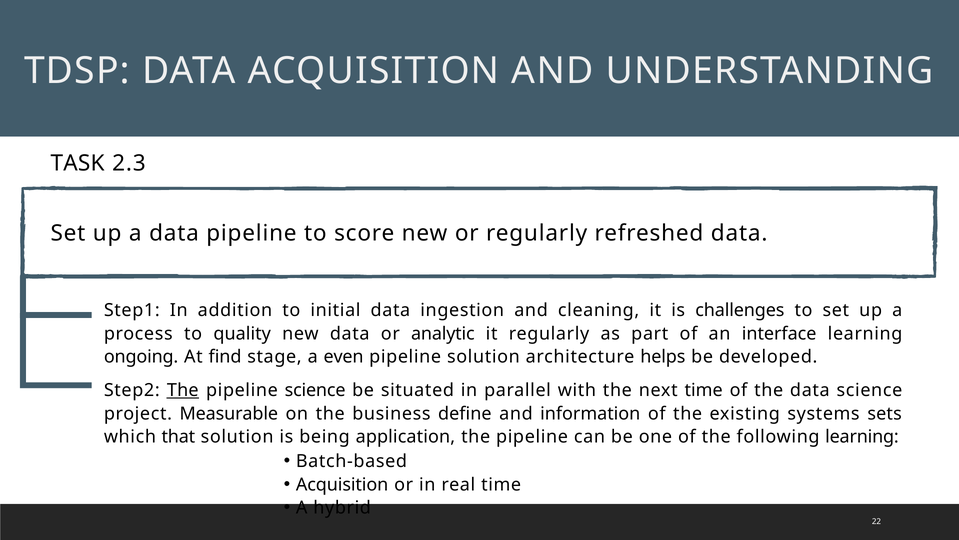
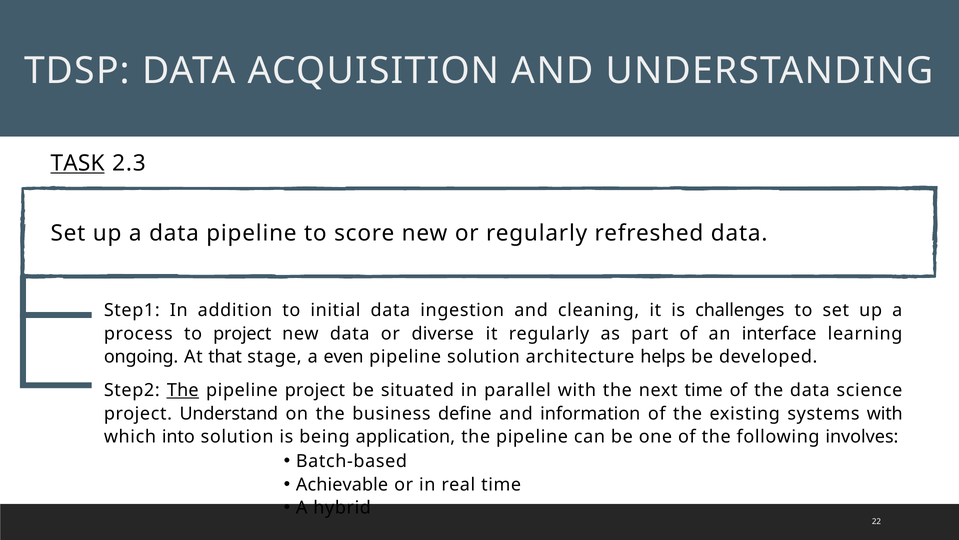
TASK underline: none -> present (78, 163)
to quality: quality -> project (242, 333)
analytic: analytic -> diverse (443, 333)
find: find -> that (225, 357)
pipeline science: science -> project (315, 390)
Measurable: Measurable -> Understand (229, 413)
systems sets: sets -> with (885, 413)
that: that -> into (178, 437)
following learning: learning -> involves (862, 437)
Acquisition: Acquisition -> Achievable (342, 484)
